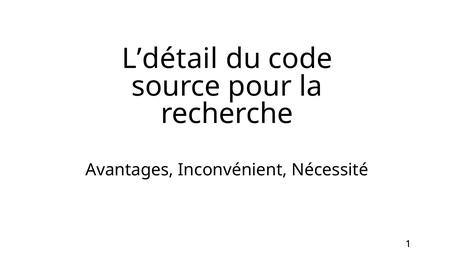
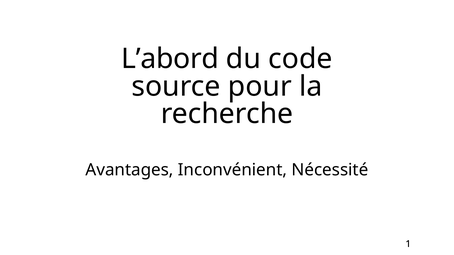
L’détail: L’détail -> L’abord (170, 59)
